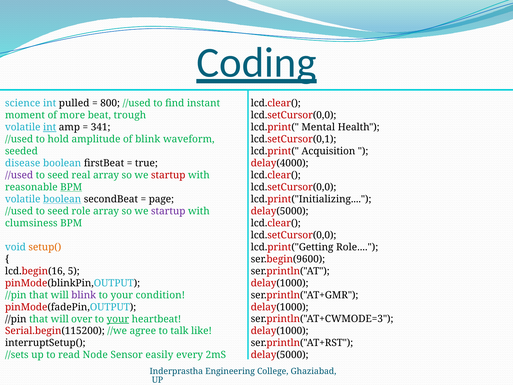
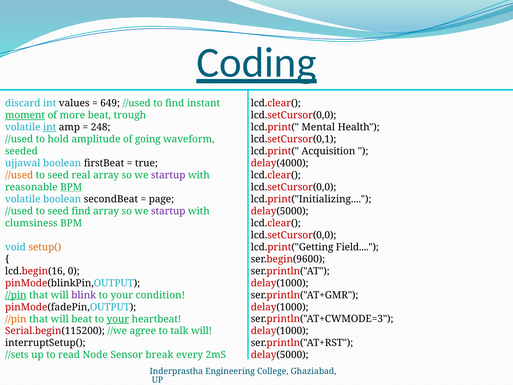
science: science -> discard (23, 103)
pulled: pulled -> values (74, 103)
800: 800 -> 649 (110, 103)
moment underline: none -> present (25, 115)
341: 341 -> 248 (101, 127)
of blink: blink -> going (148, 139)
disease: disease -> ujjawal (23, 163)
//used colour: purple -> orange (19, 175)
startup colour: red -> purple (168, 175)
boolean underline: present -> none (62, 199)
seed role: role -> find (81, 211)
lcd.print("Getting Role: Role -> Field (357, 247)
5: 5 -> 0 (74, 271)
//pin underline: none -> present (16, 295)
//pin colour: black -> orange (16, 319)
will over: over -> beat (82, 319)
talk like: like -> will (202, 331)
easily: easily -> break (159, 355)
